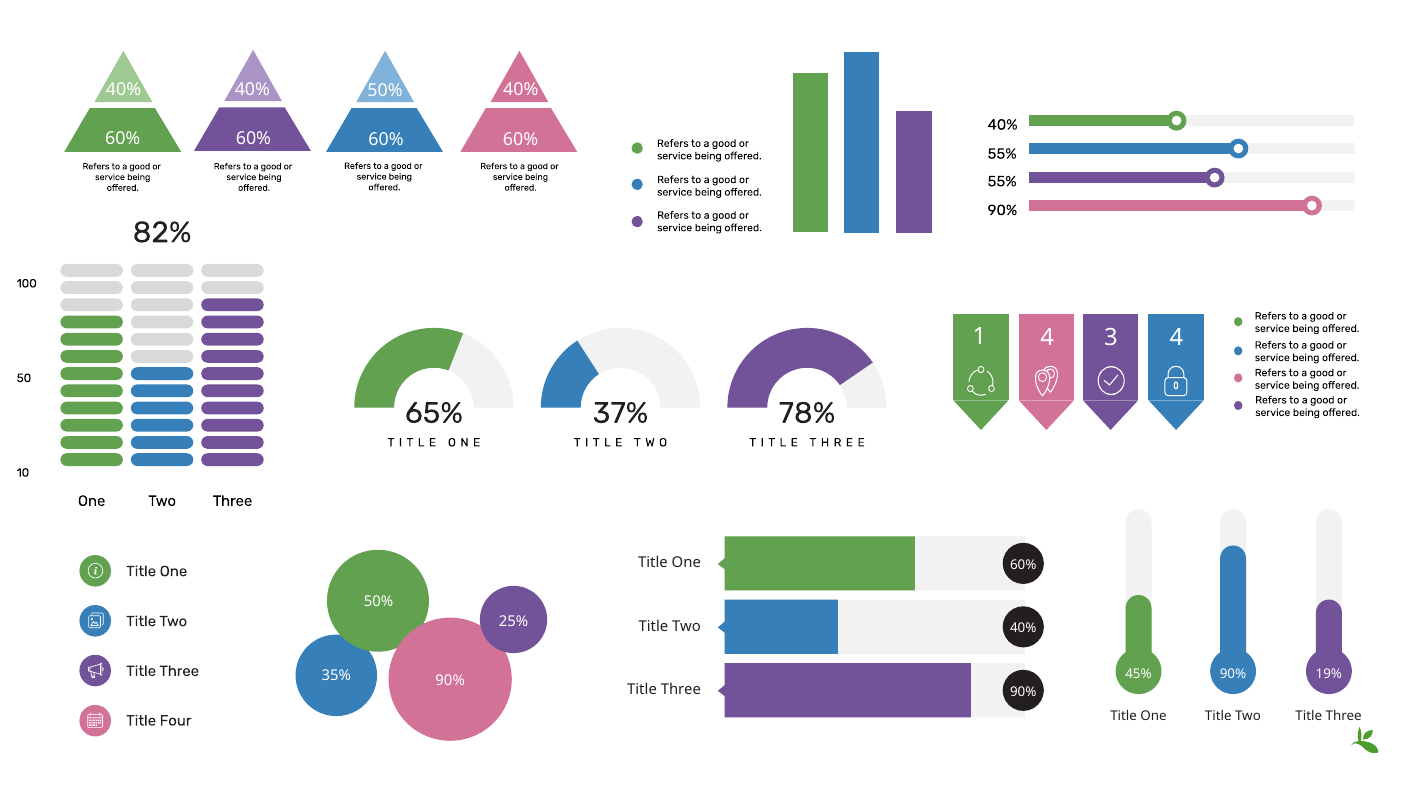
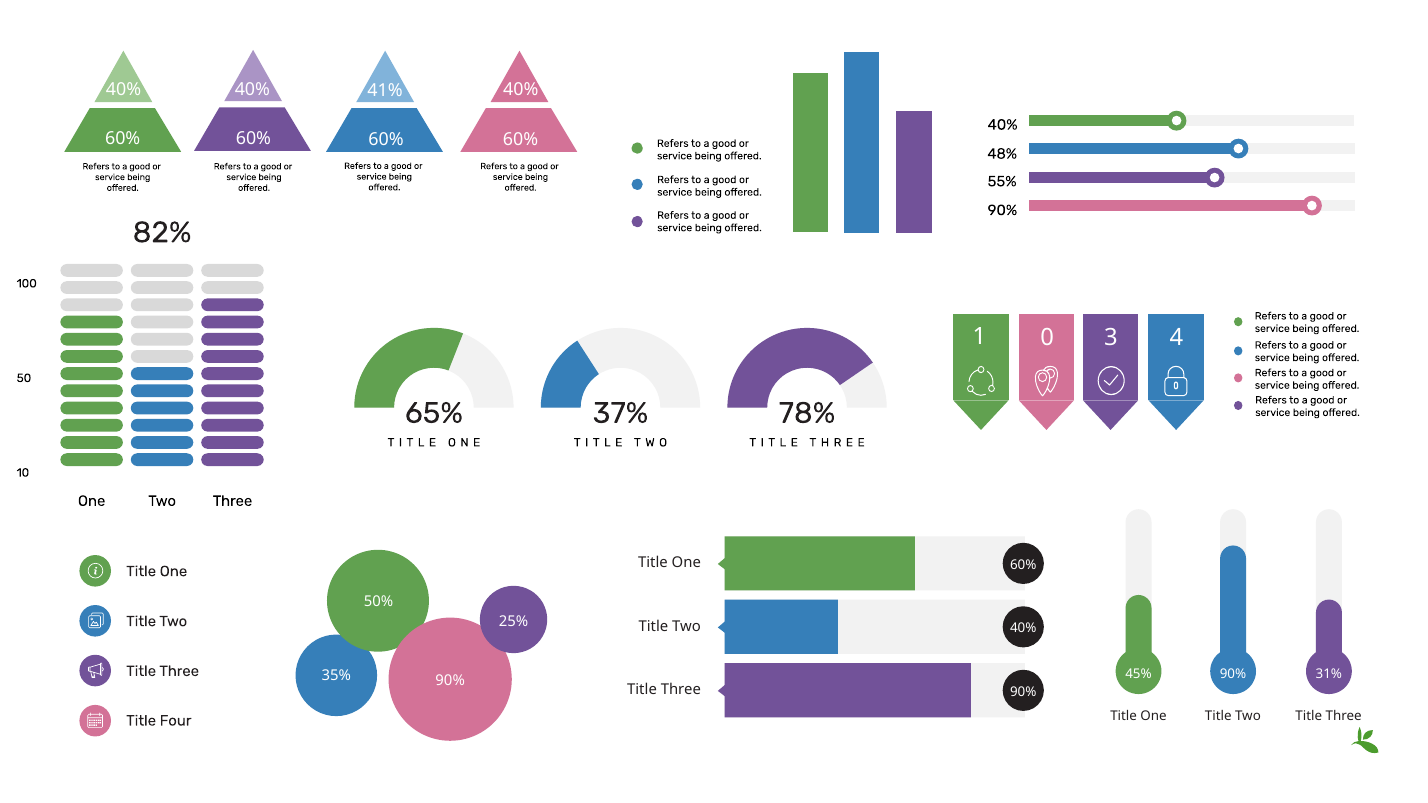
50%: 50% -> 41% (385, 90)
55%: 55% -> 48% (1002, 154)
1 4: 4 -> 0 (1047, 338)
19%: 19% -> 31% (1329, 674)
